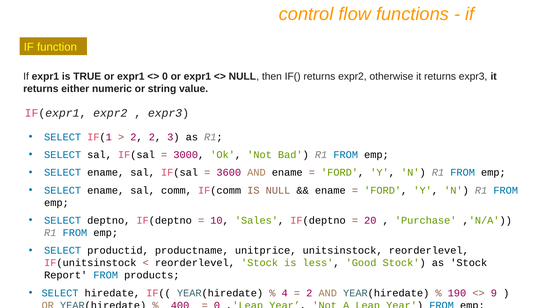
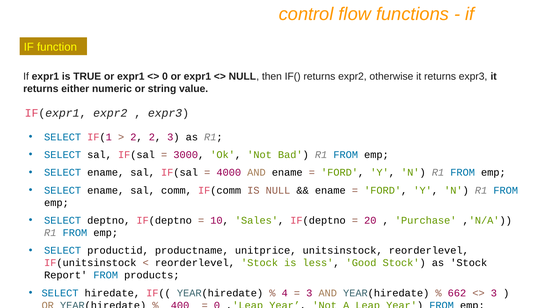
3600: 3600 -> 4000 (229, 172)
2: 2 -> 3 (309, 293)
190: 190 -> 662 (457, 293)
9: 9 -> 3 (494, 293)
